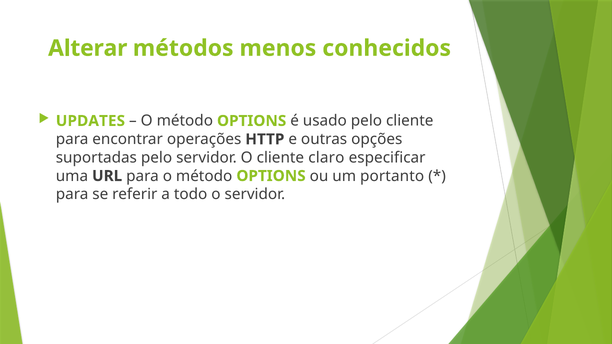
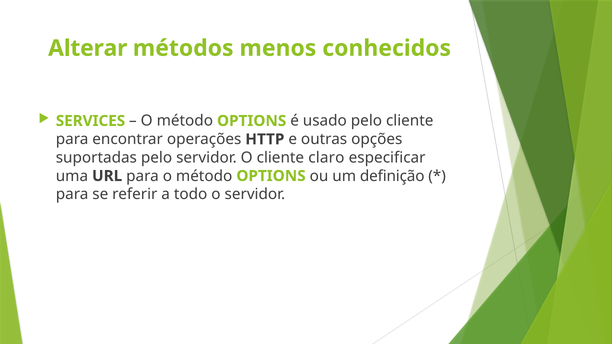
UPDATES: UPDATES -> SERVICES (90, 121)
portanto: portanto -> definição (392, 176)
